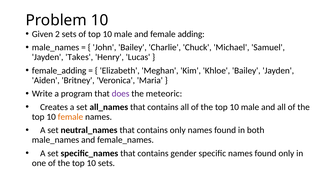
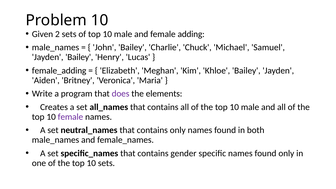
Jayden Takes: Takes -> Bailey (79, 57)
meteoric: meteoric -> elements (164, 94)
female colour: orange -> purple (70, 117)
